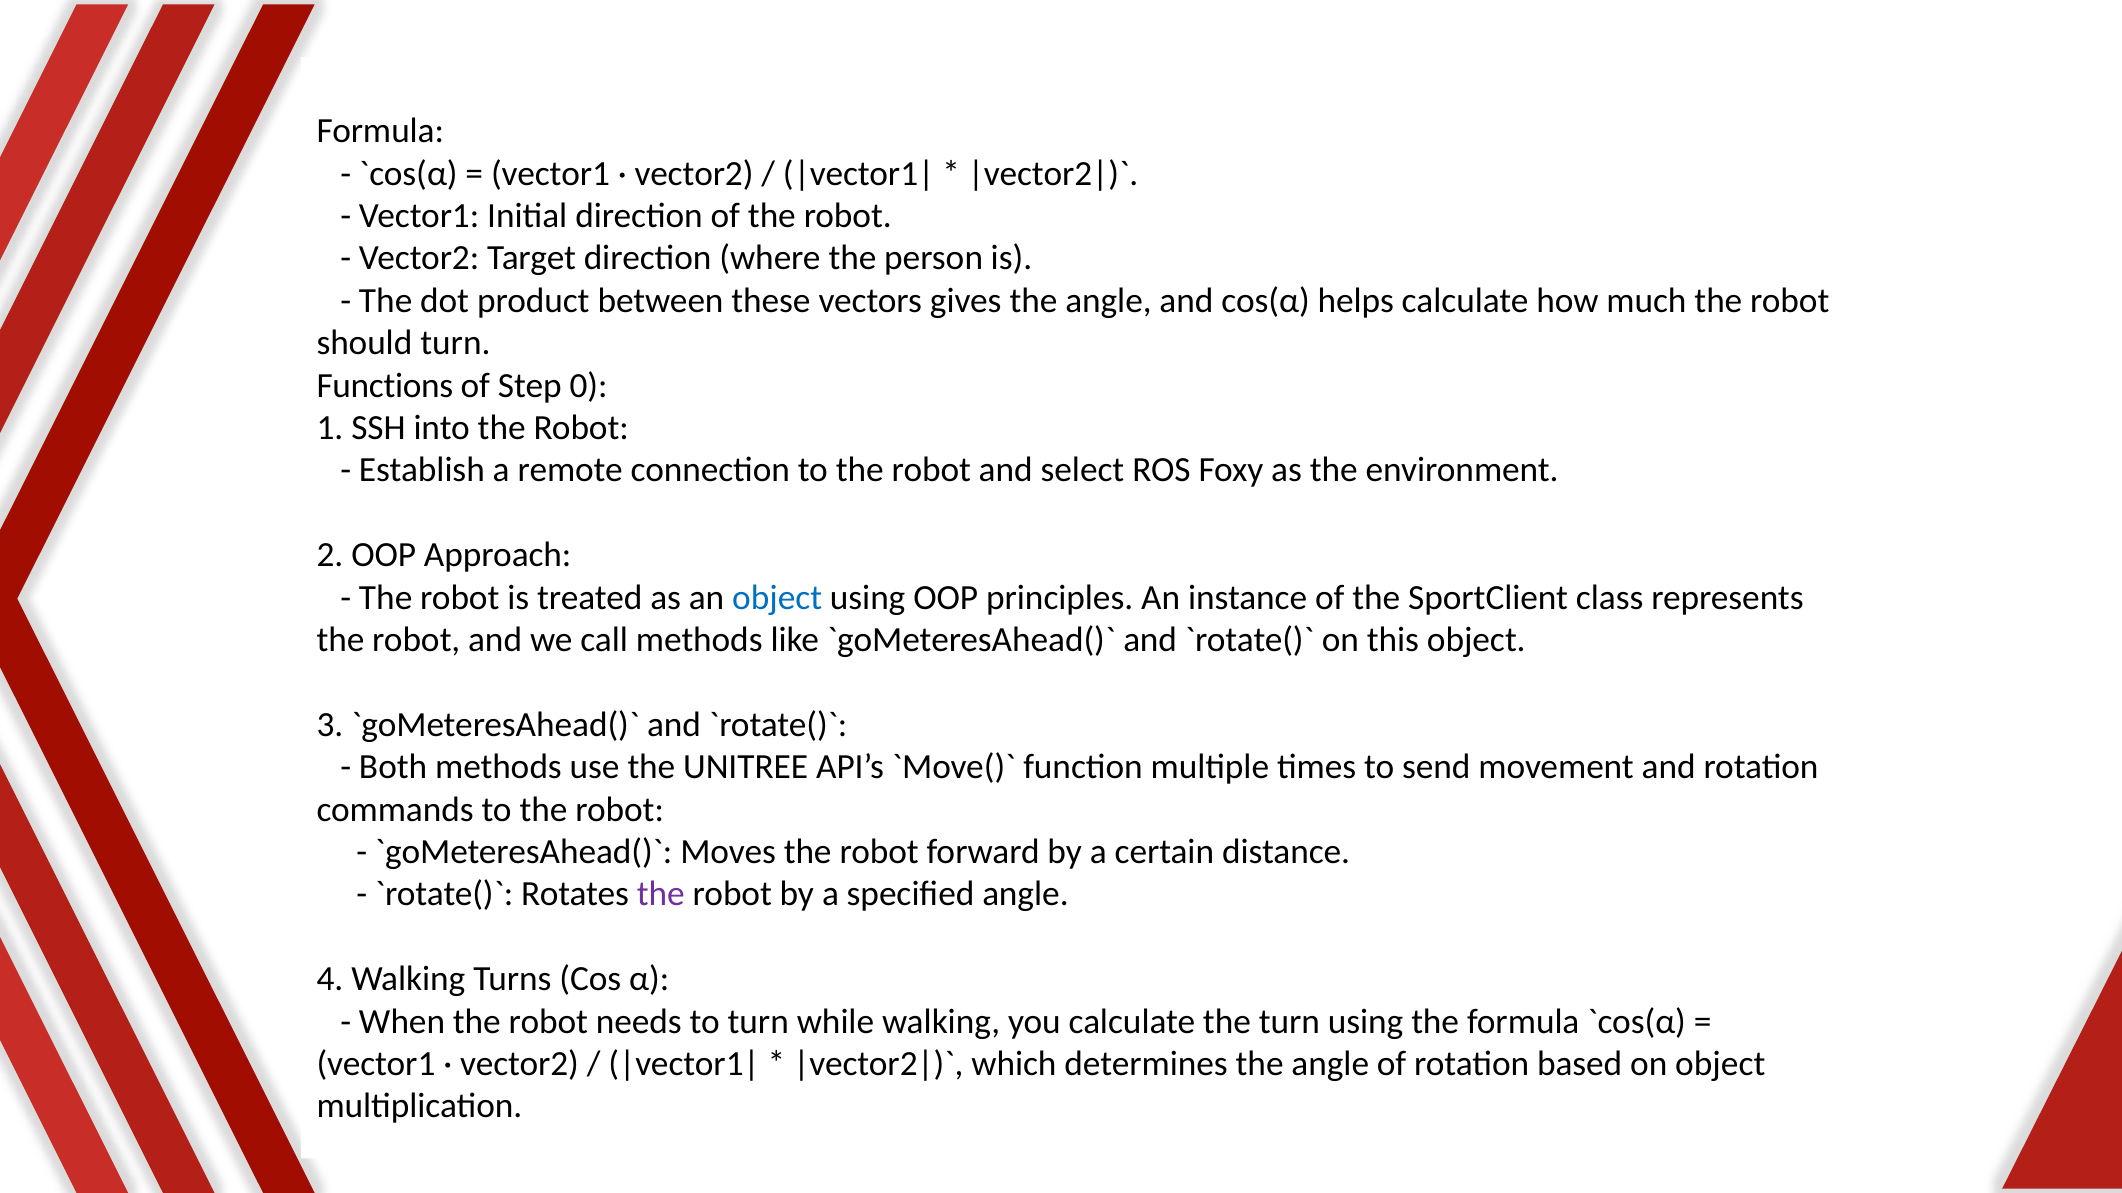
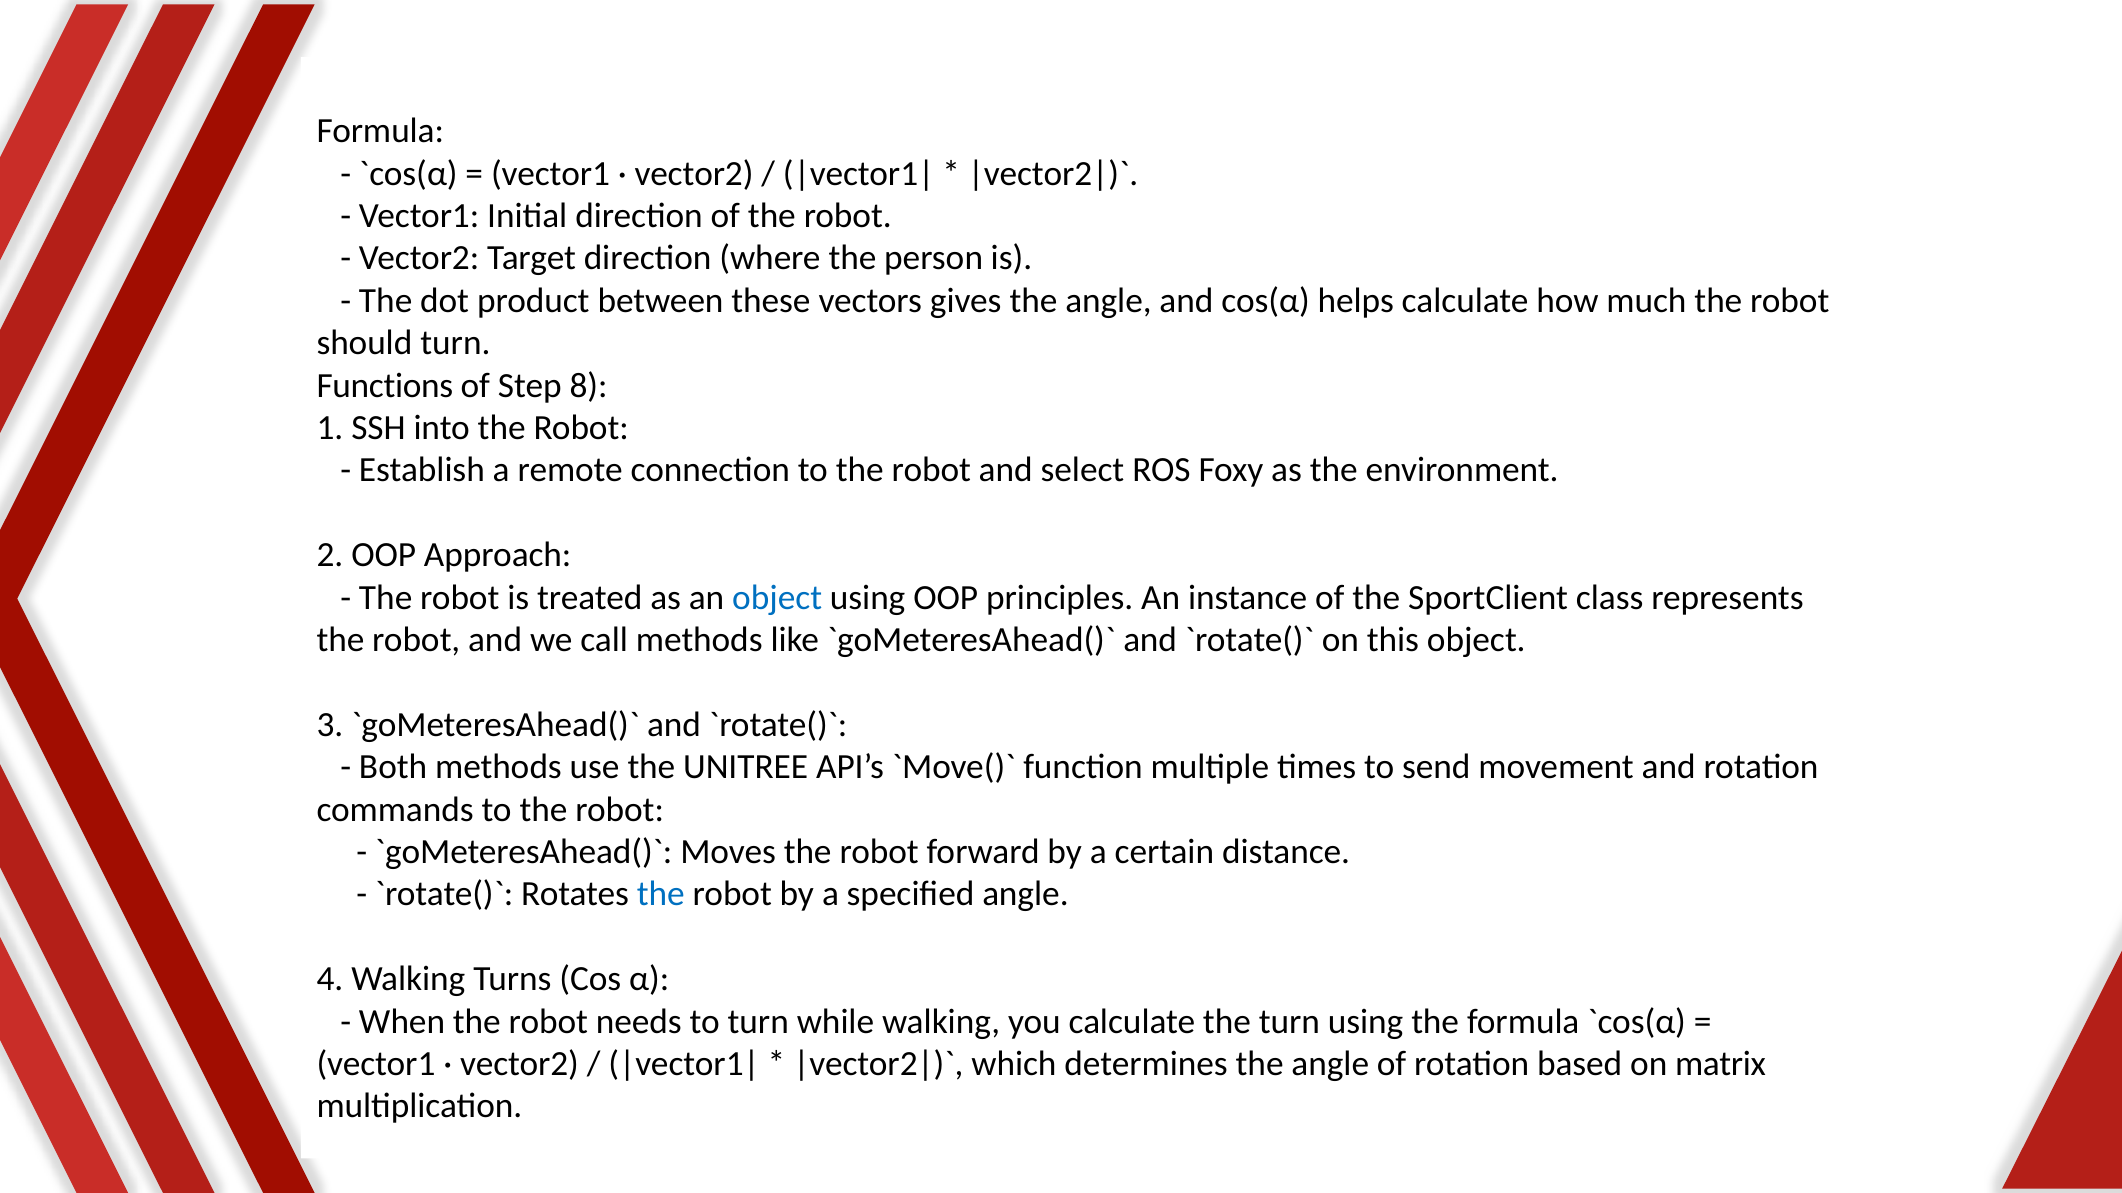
0: 0 -> 8 (589, 386)
the colour: purple -> blue (661, 895)
on object: object -> matrix (1720, 1064)
